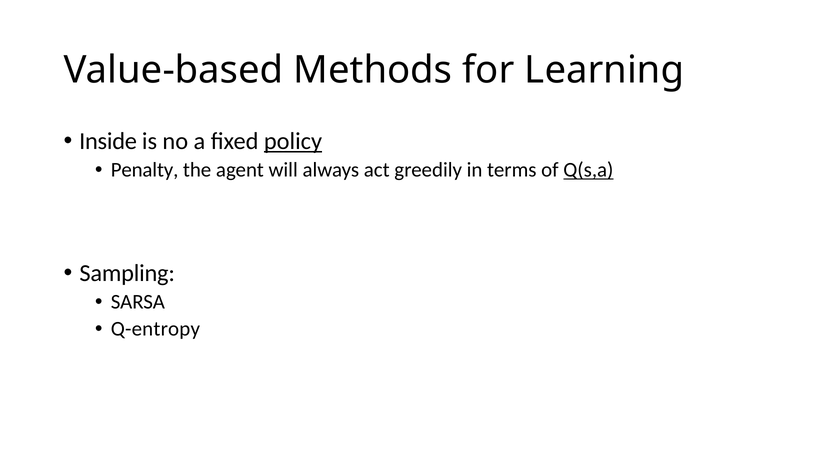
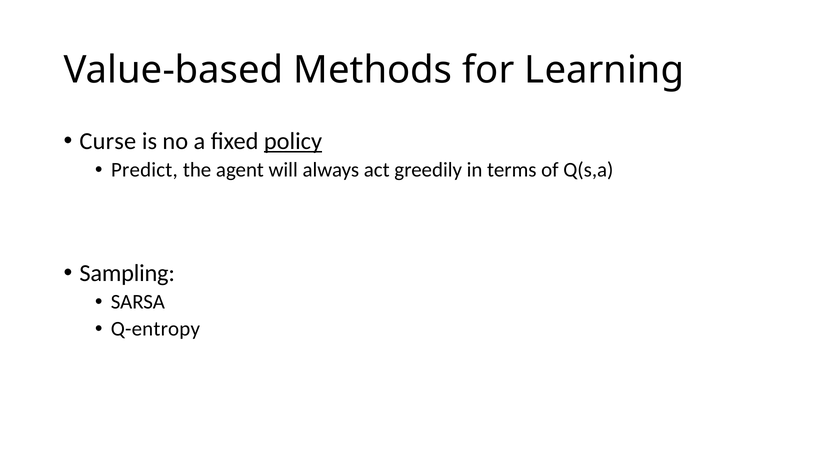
Inside: Inside -> Curse (108, 141)
Penalty: Penalty -> Predict (144, 170)
Q(s,a underline: present -> none (588, 170)
